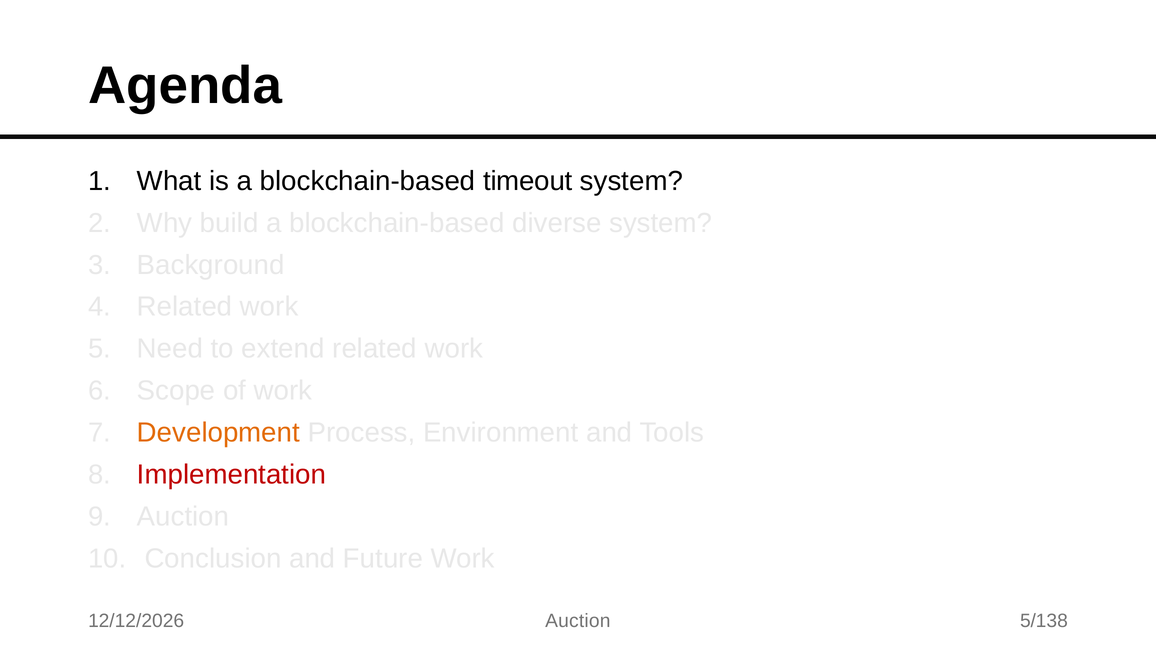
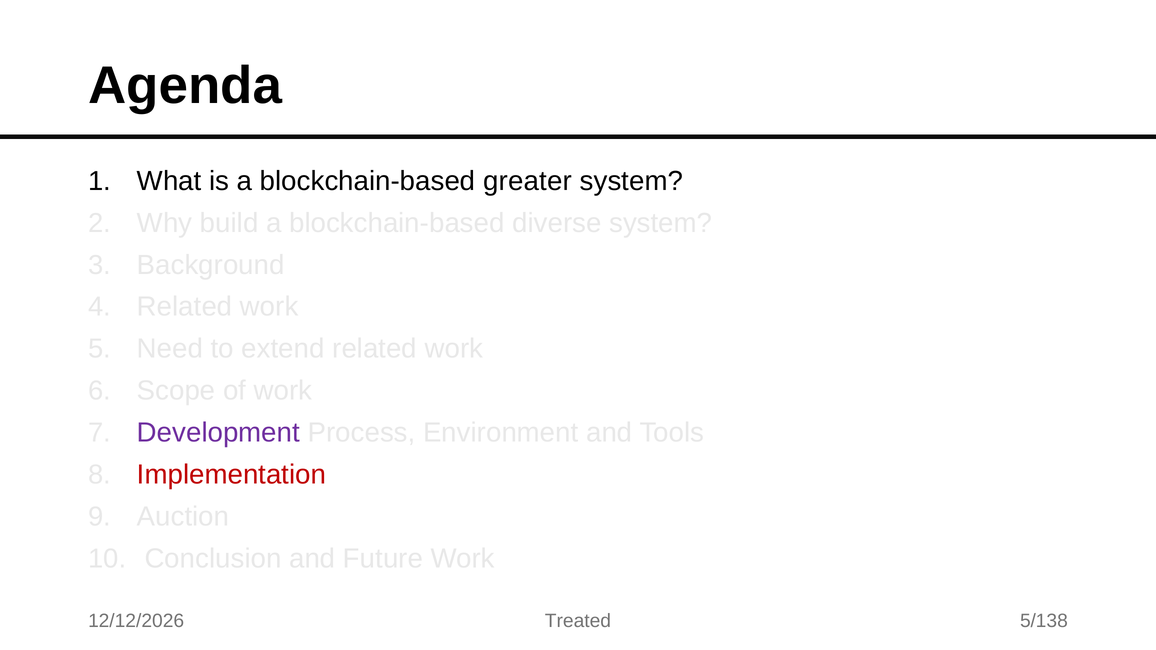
timeout: timeout -> greater (528, 181)
Development colour: orange -> purple (218, 433)
Auction: Auction -> Treated (578, 621)
